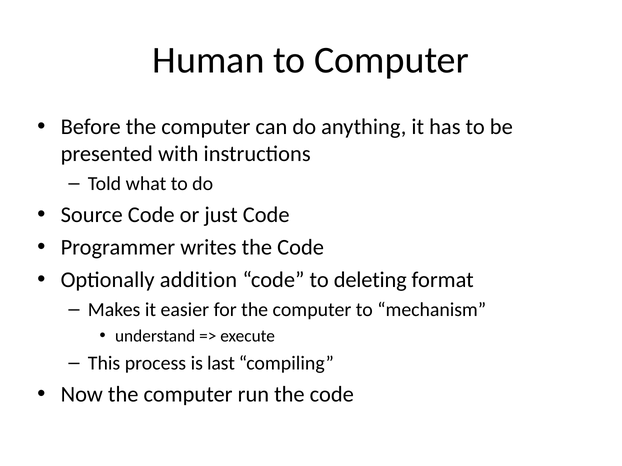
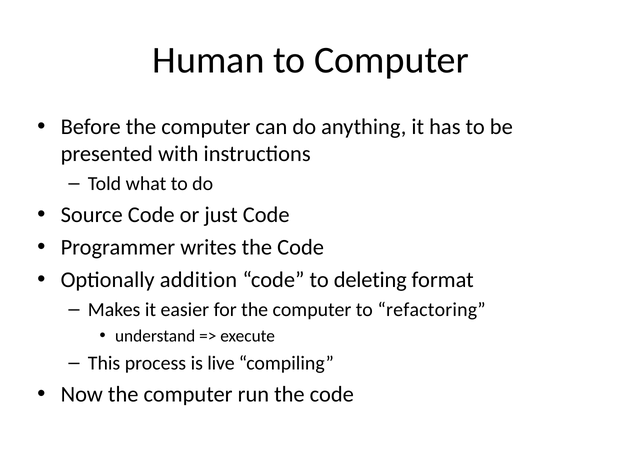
mechanism: mechanism -> refactoring (432, 310)
last: last -> live (221, 364)
